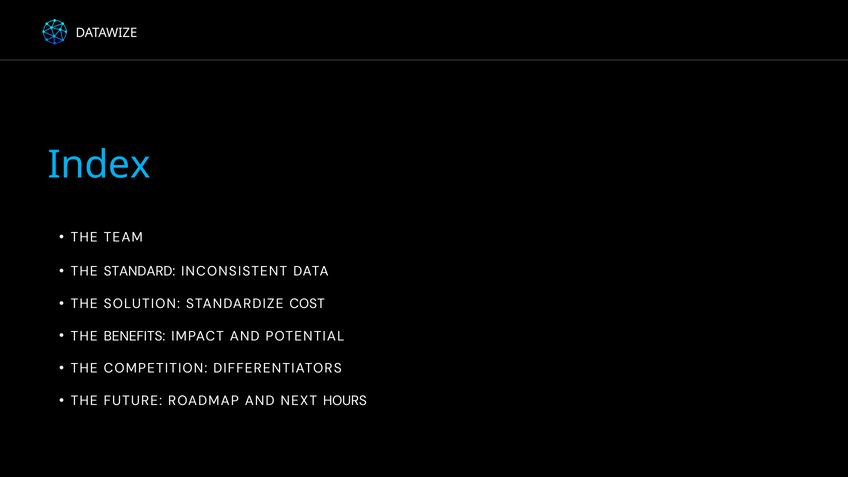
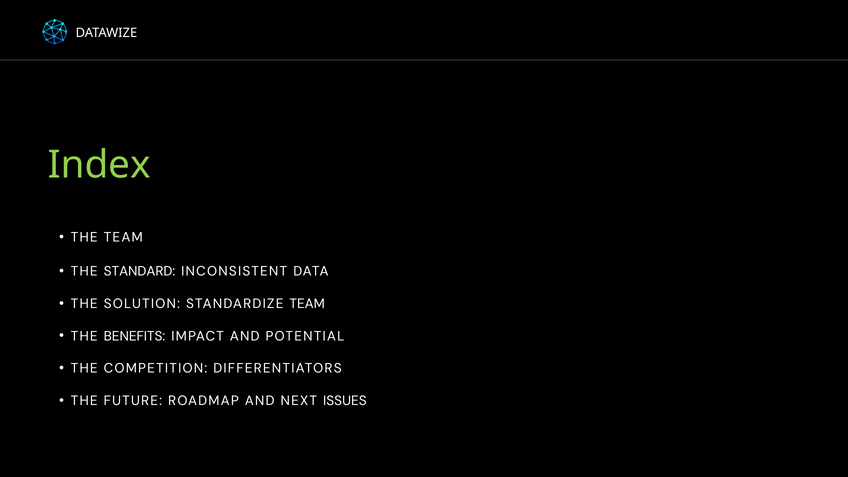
Index colour: light blue -> light green (99, 165)
STANDARDIZE COST: COST -> TEAM (307, 304)
HOURS: HOURS -> ISSUES (345, 401)
